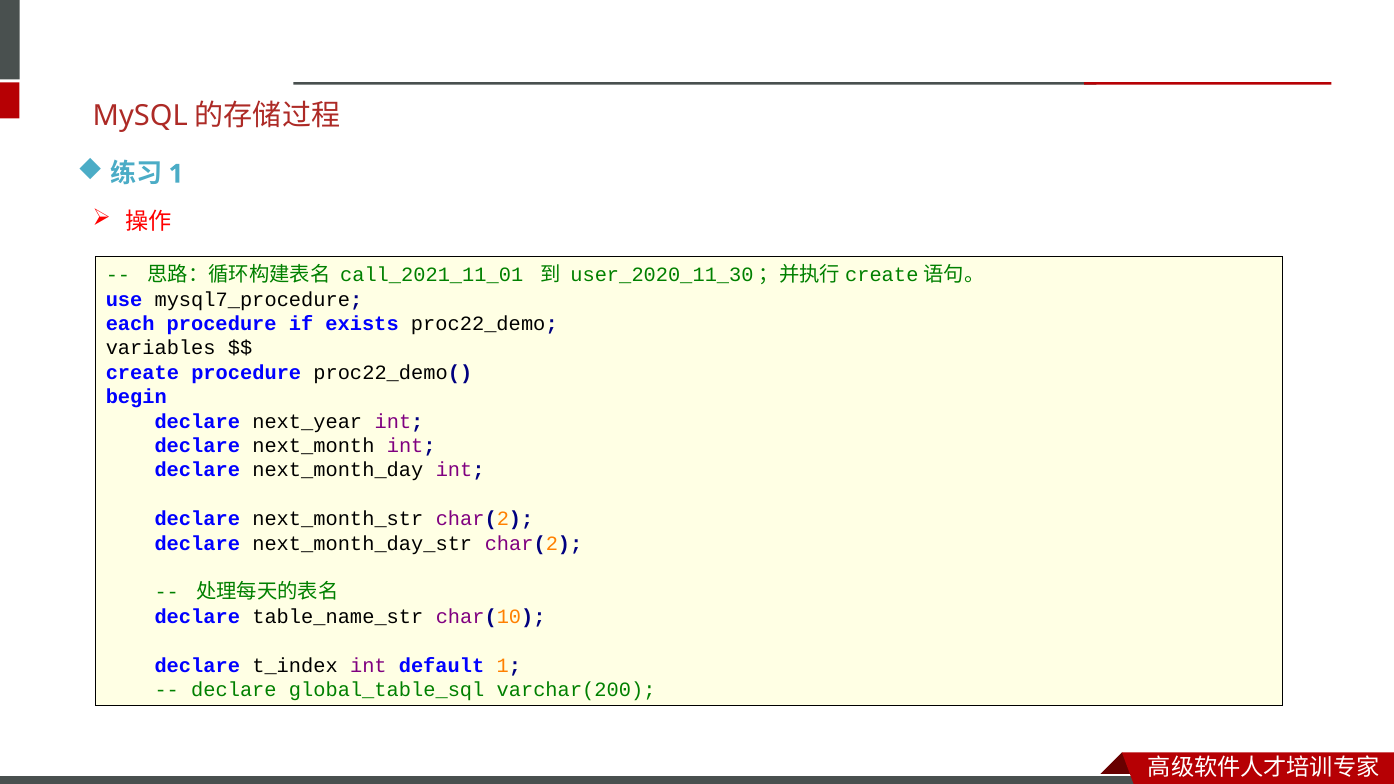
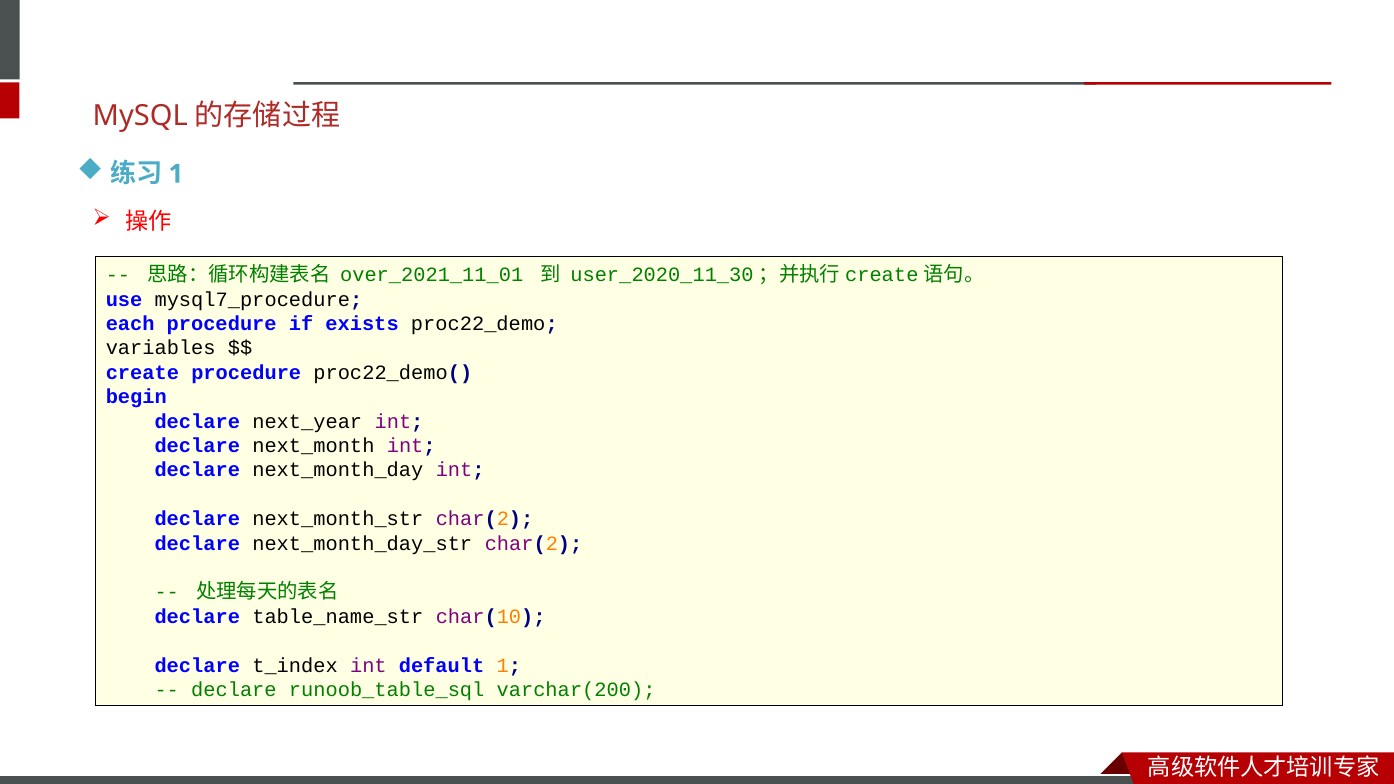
call_2021_11_01: call_2021_11_01 -> over_2021_11_01 (432, 275)
global_table_sql: global_table_sql -> runoob_table_sql (387, 690)
